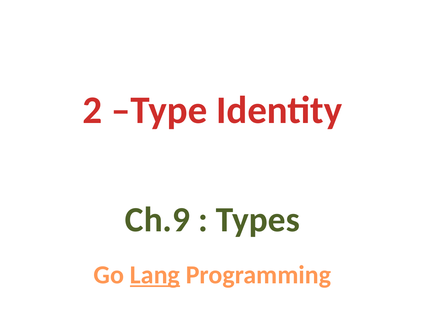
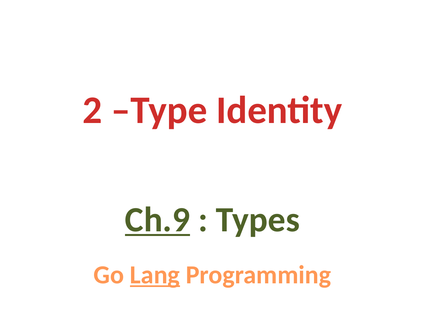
Ch.9 underline: none -> present (157, 219)
